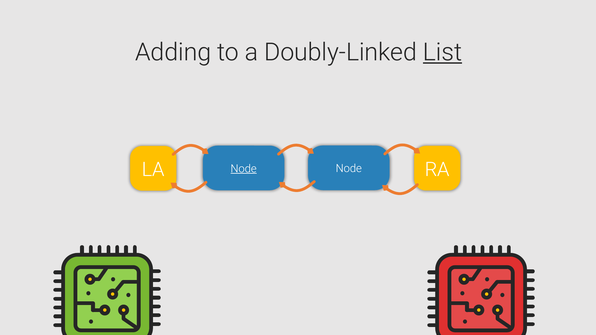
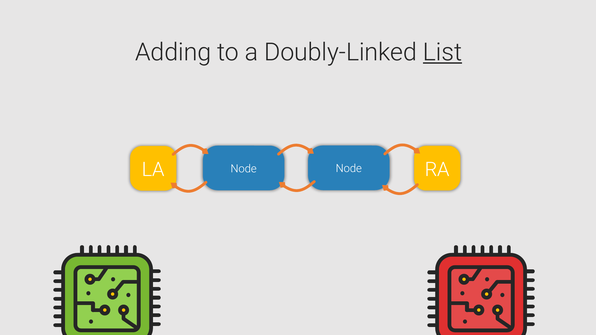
Node underline: present -> none (244, 169)
